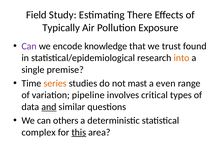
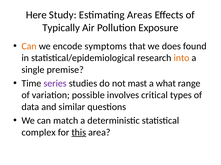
Field: Field -> Here (36, 15)
There: There -> Areas (140, 15)
Can colour: purple -> orange (29, 46)
knowledge: knowledge -> symptoms (106, 46)
trust: trust -> does (171, 46)
series colour: orange -> purple (55, 84)
even: even -> what (166, 84)
pipeline: pipeline -> possible (88, 96)
and underline: present -> none (49, 107)
others: others -> match (66, 121)
